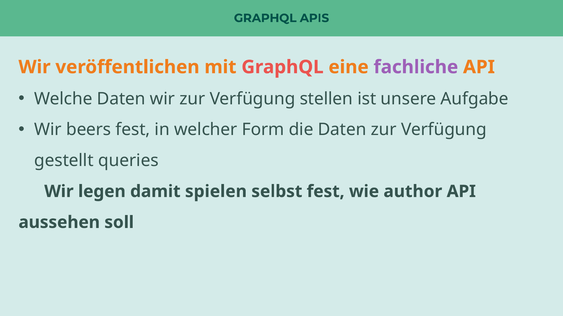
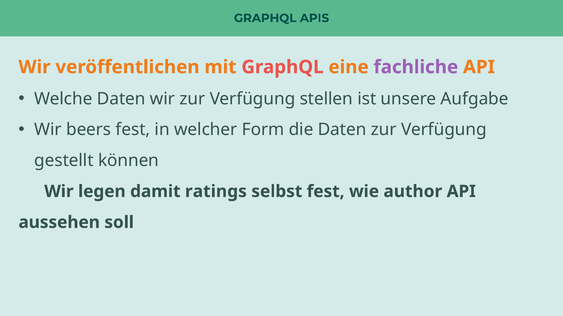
queries: queries -> können (129, 161)
spielen: spielen -> ratings (216, 192)
